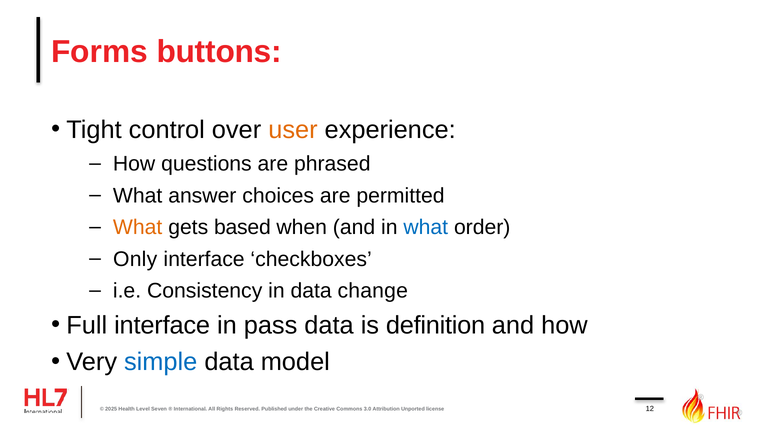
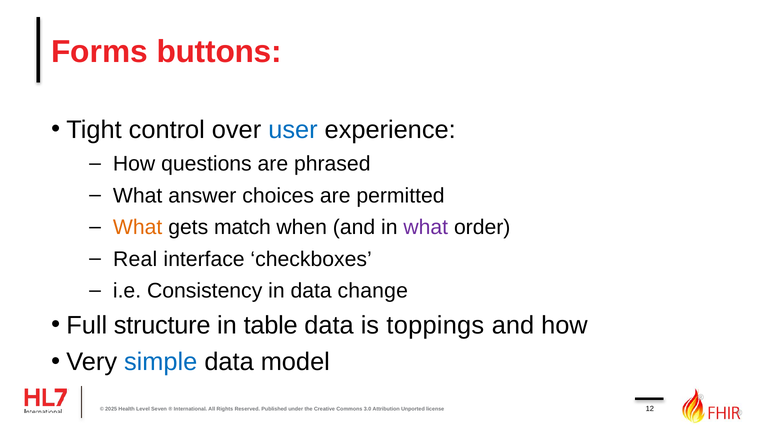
user colour: orange -> blue (293, 130)
based: based -> match (242, 227)
what colour: blue -> purple (426, 227)
Only: Only -> Real (135, 259)
Full interface: interface -> structure (162, 325)
pass: pass -> table (271, 325)
definition: definition -> toppings (435, 325)
